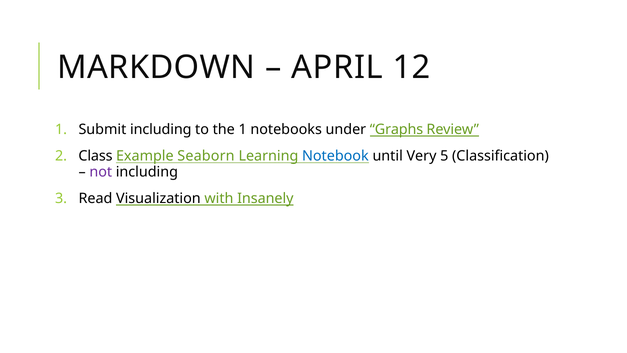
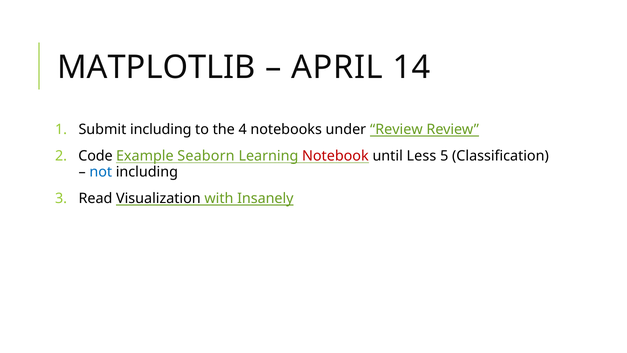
MARKDOWN: MARKDOWN -> MATPLOTLIB (156, 67)
12: 12 -> 14 (411, 67)
the 1: 1 -> 4 (243, 129)
under Graphs: Graphs -> Review (396, 129)
Class: Class -> Code (96, 156)
Notebook colour: blue -> red (335, 156)
Very: Very -> Less (421, 156)
not colour: purple -> blue (101, 172)
